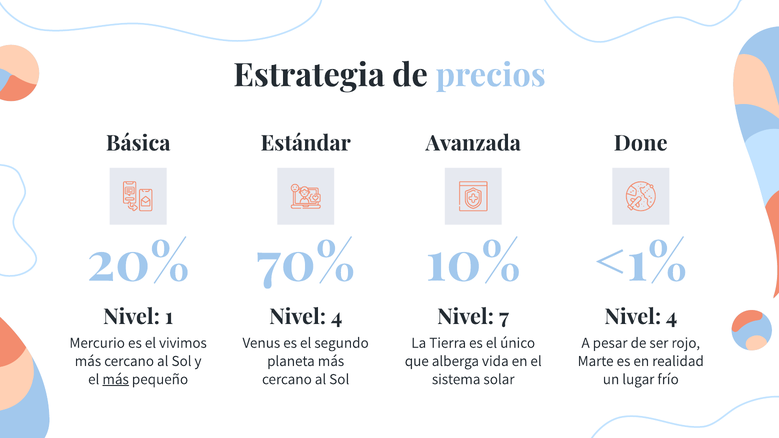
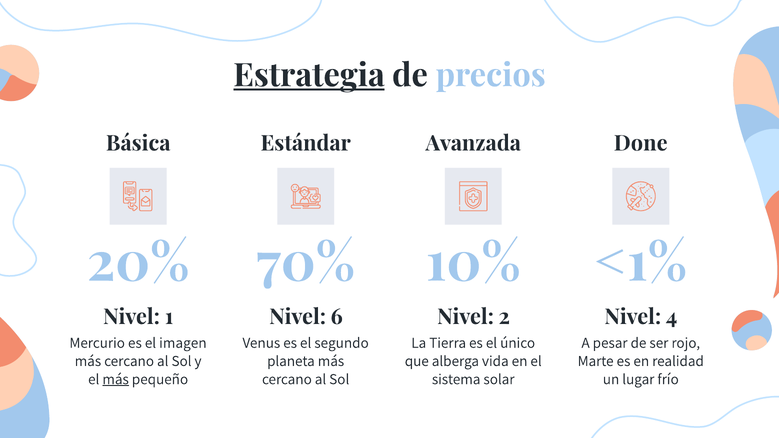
Estrategia underline: none -> present (309, 76)
4: 4 -> 6 (337, 317)
7: 7 -> 2 (504, 317)
vivimos: vivimos -> imagen (183, 343)
